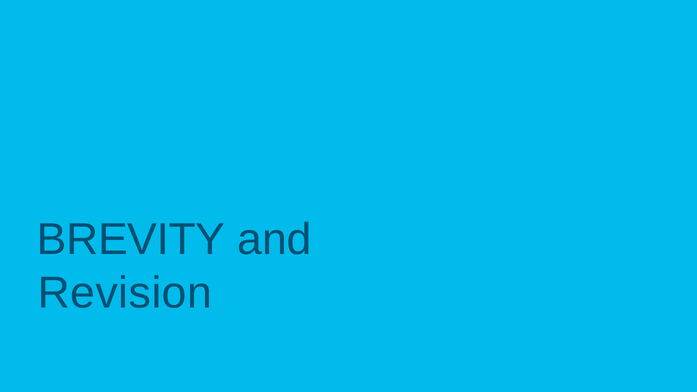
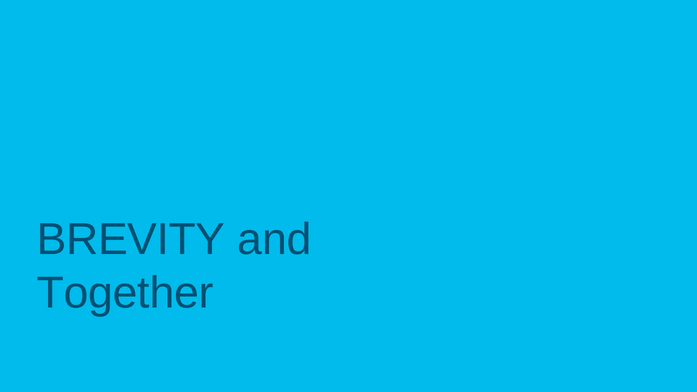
Revision: Revision -> Together (125, 293)
